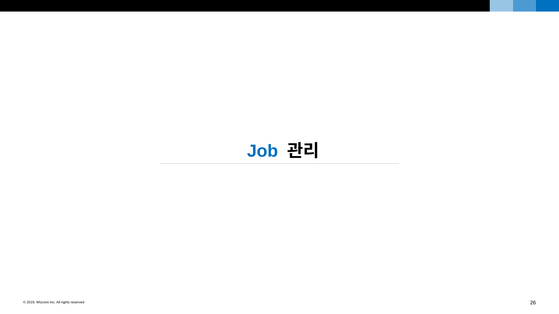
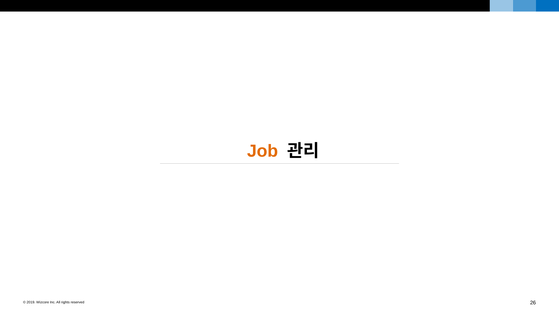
Job colour: blue -> orange (263, 151)
